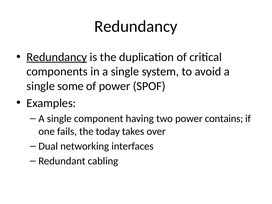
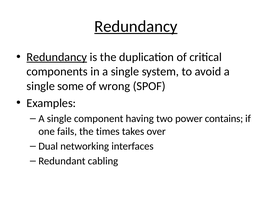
Redundancy underline: none -> present (136, 26)
of power: power -> wrong (115, 86)
today: today -> times (108, 131)
